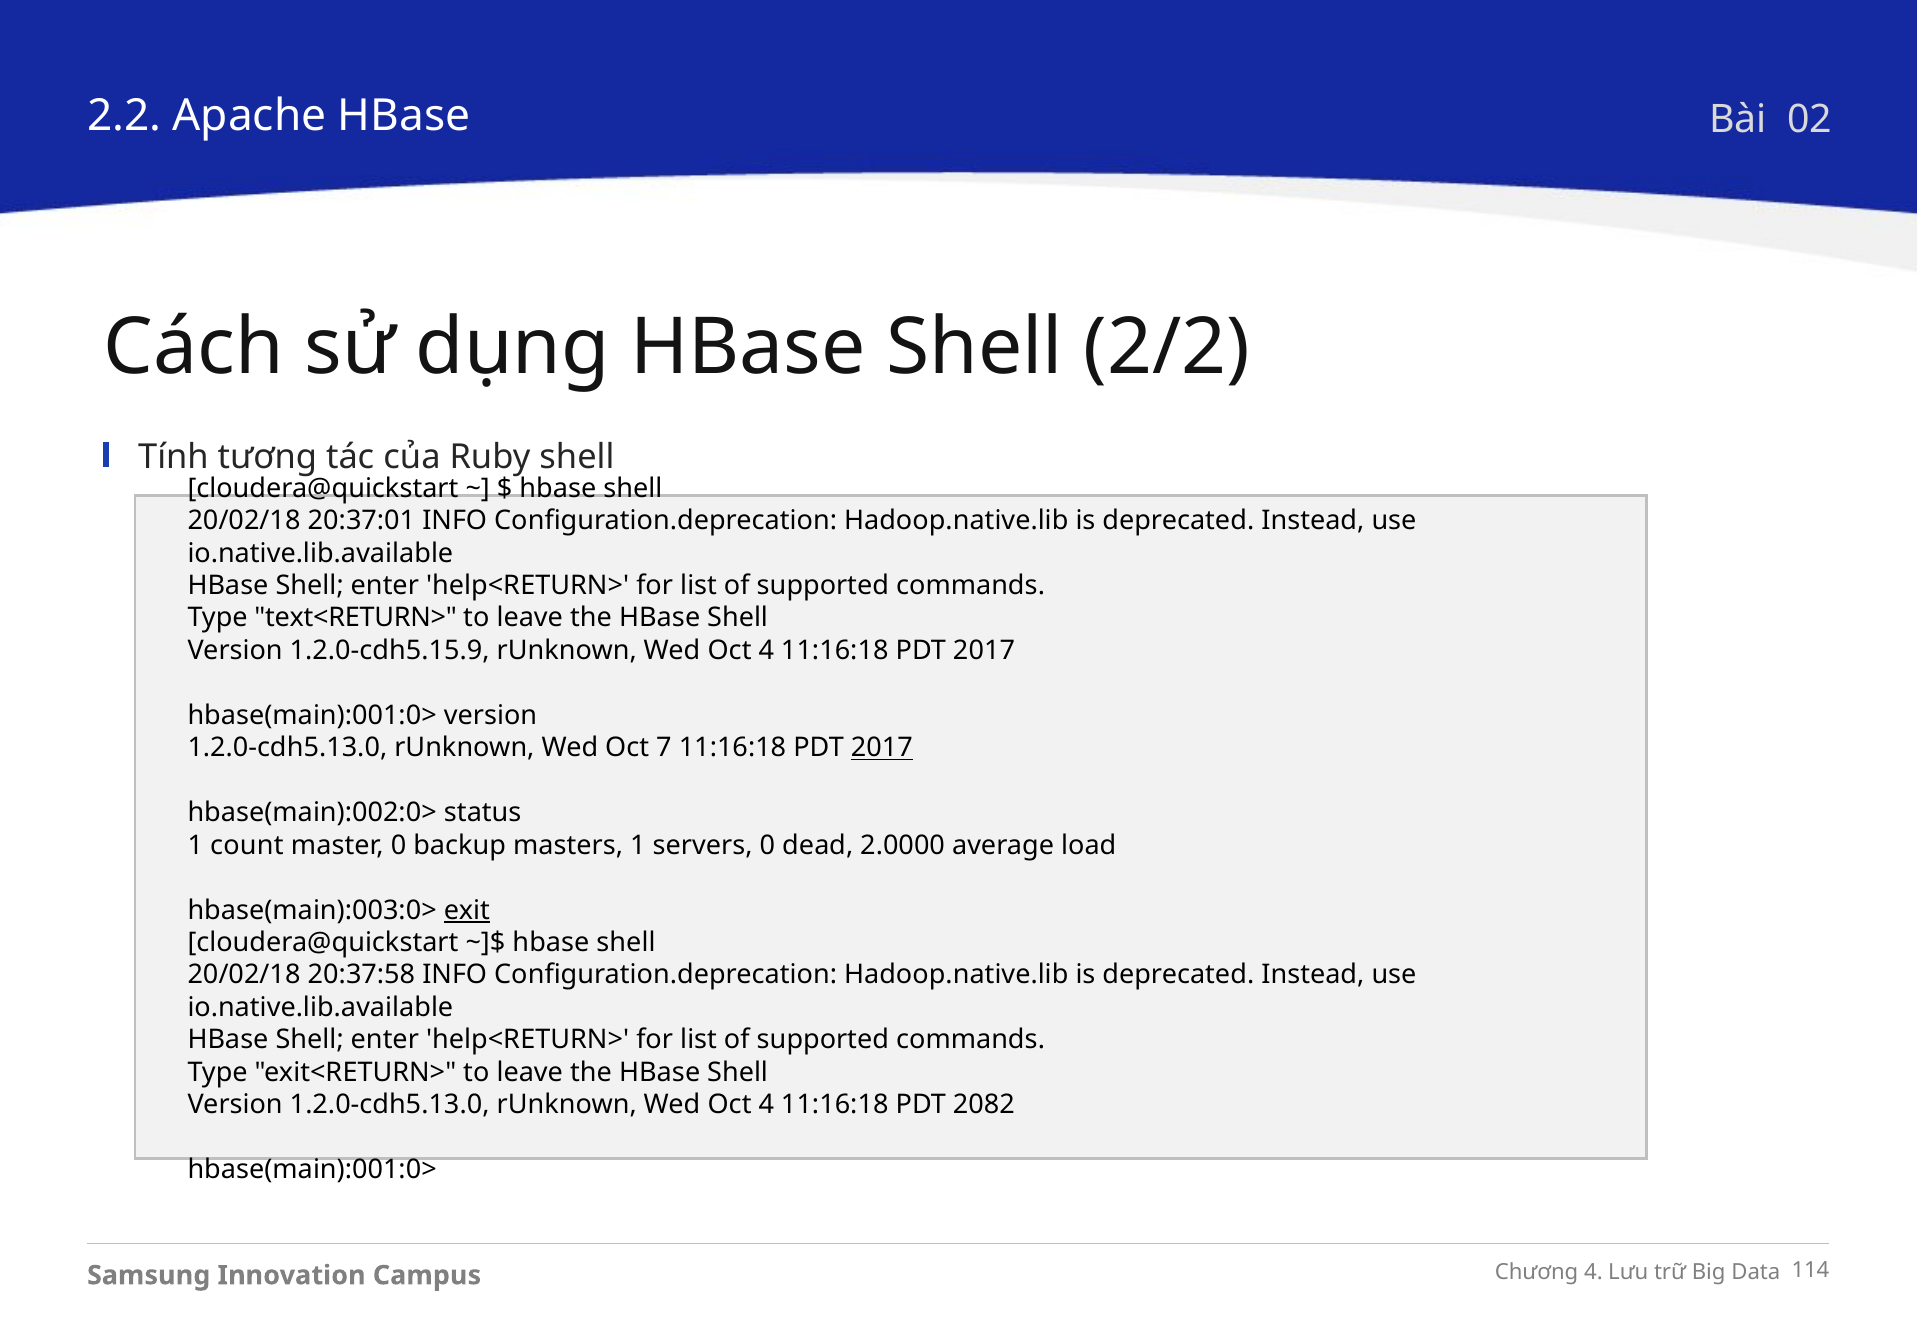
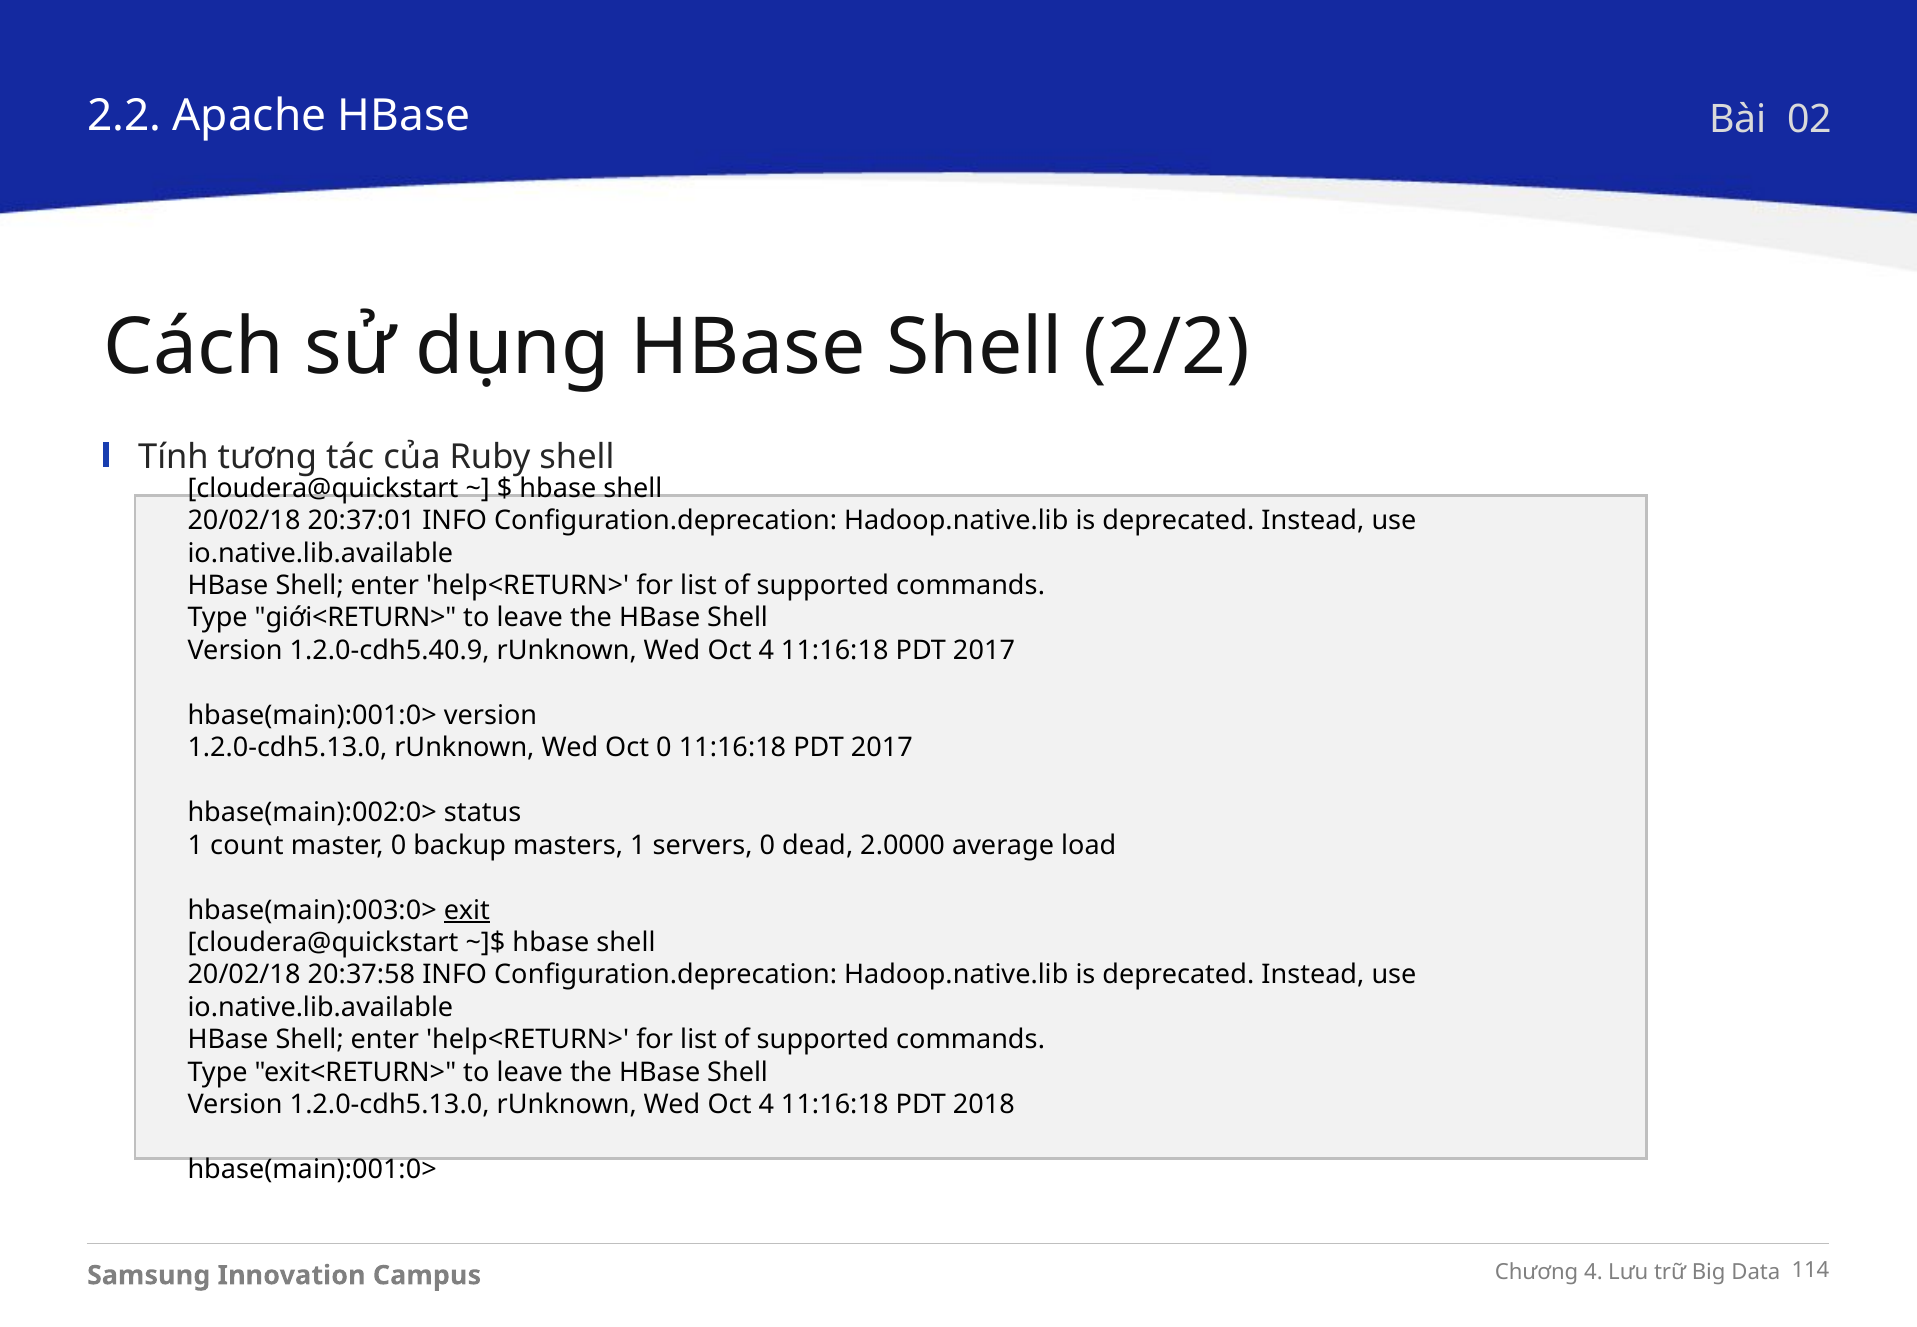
text<RETURN>: text<RETURN> -> giới<RETURN> (356, 618)
1.2.0-cdh5.15.9: 1.2.0-cdh5.15.9 -> 1.2.0-cdh5.40.9 (390, 651)
Oct 7: 7 -> 0 (664, 748)
2017 underline: present -> none (882, 748)
2082: 2082 -> 2018 (984, 1105)
